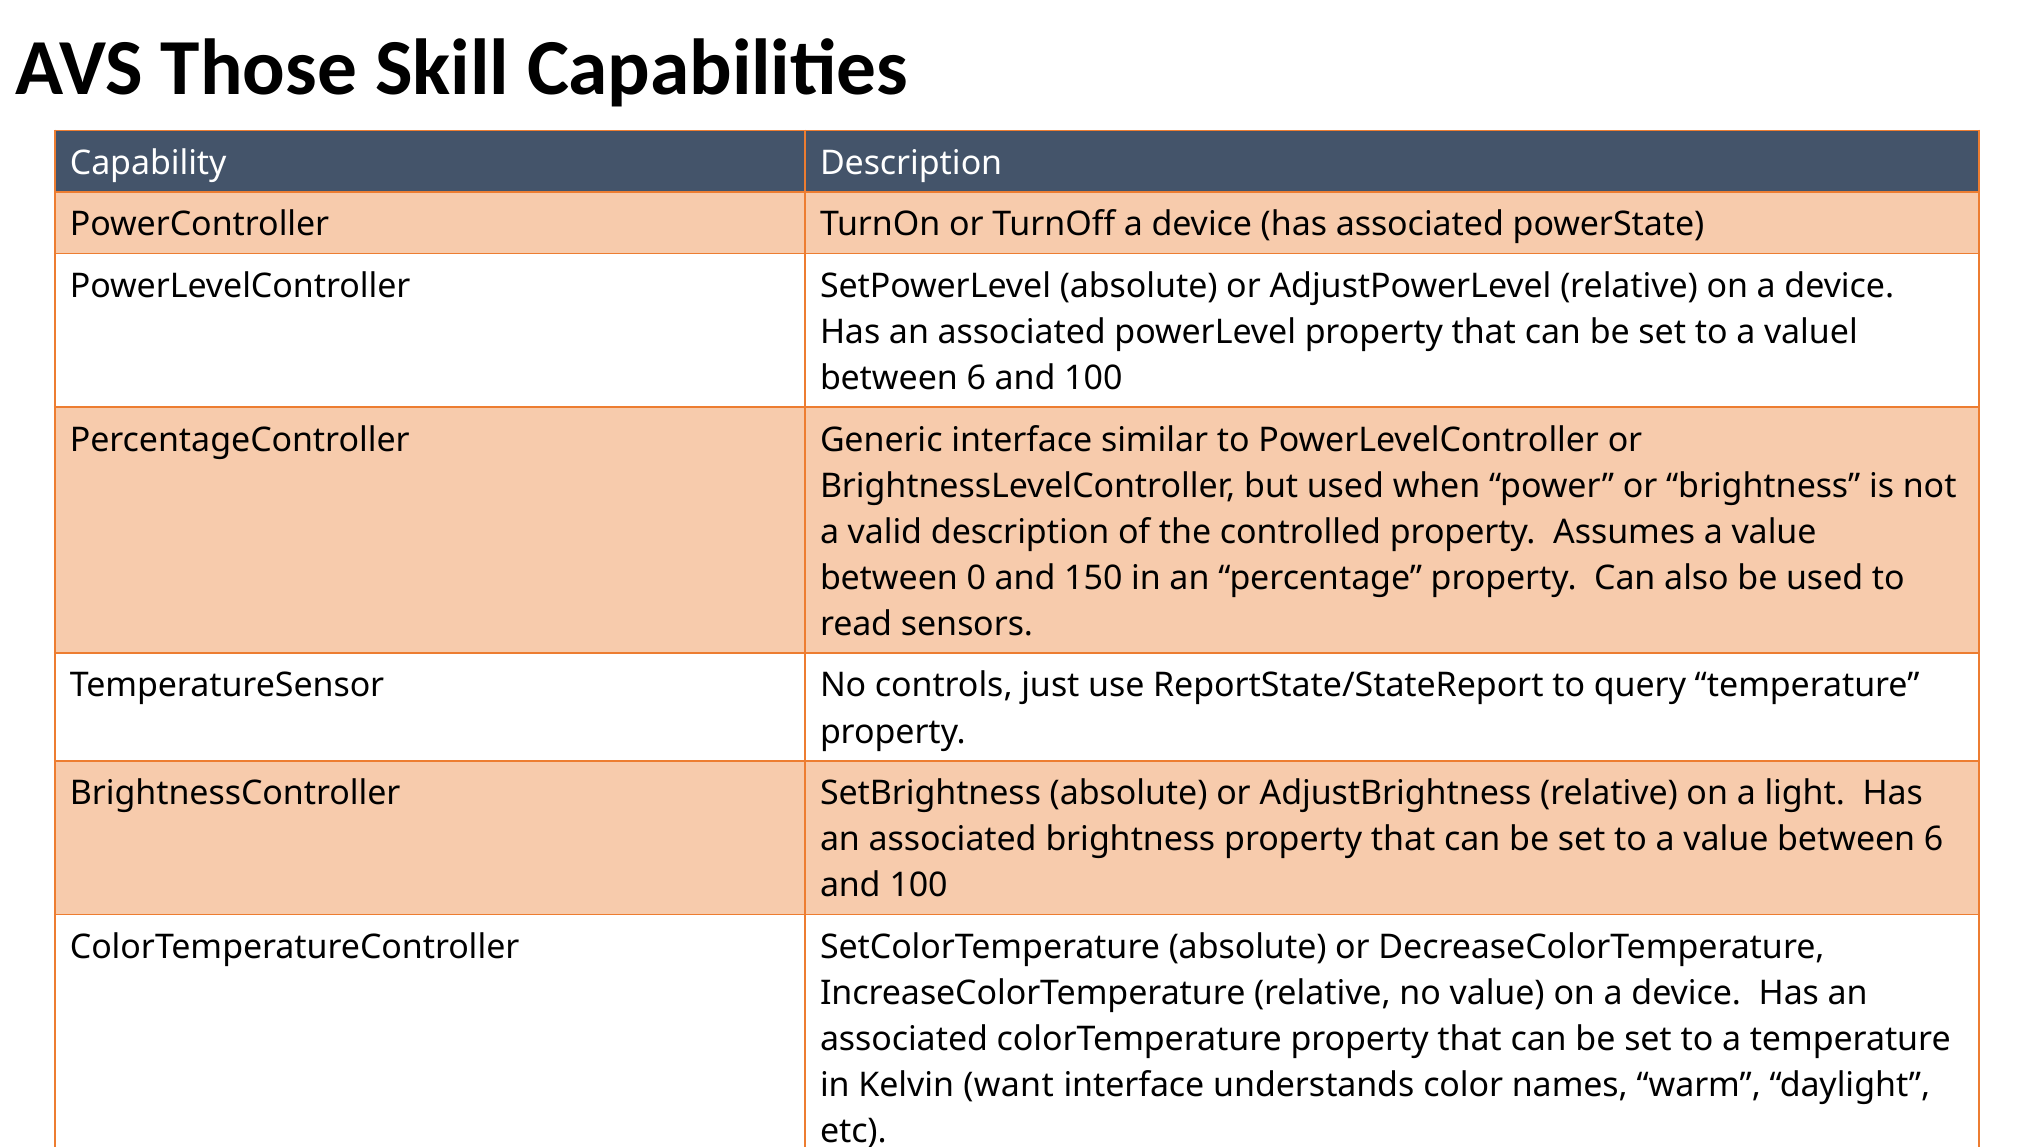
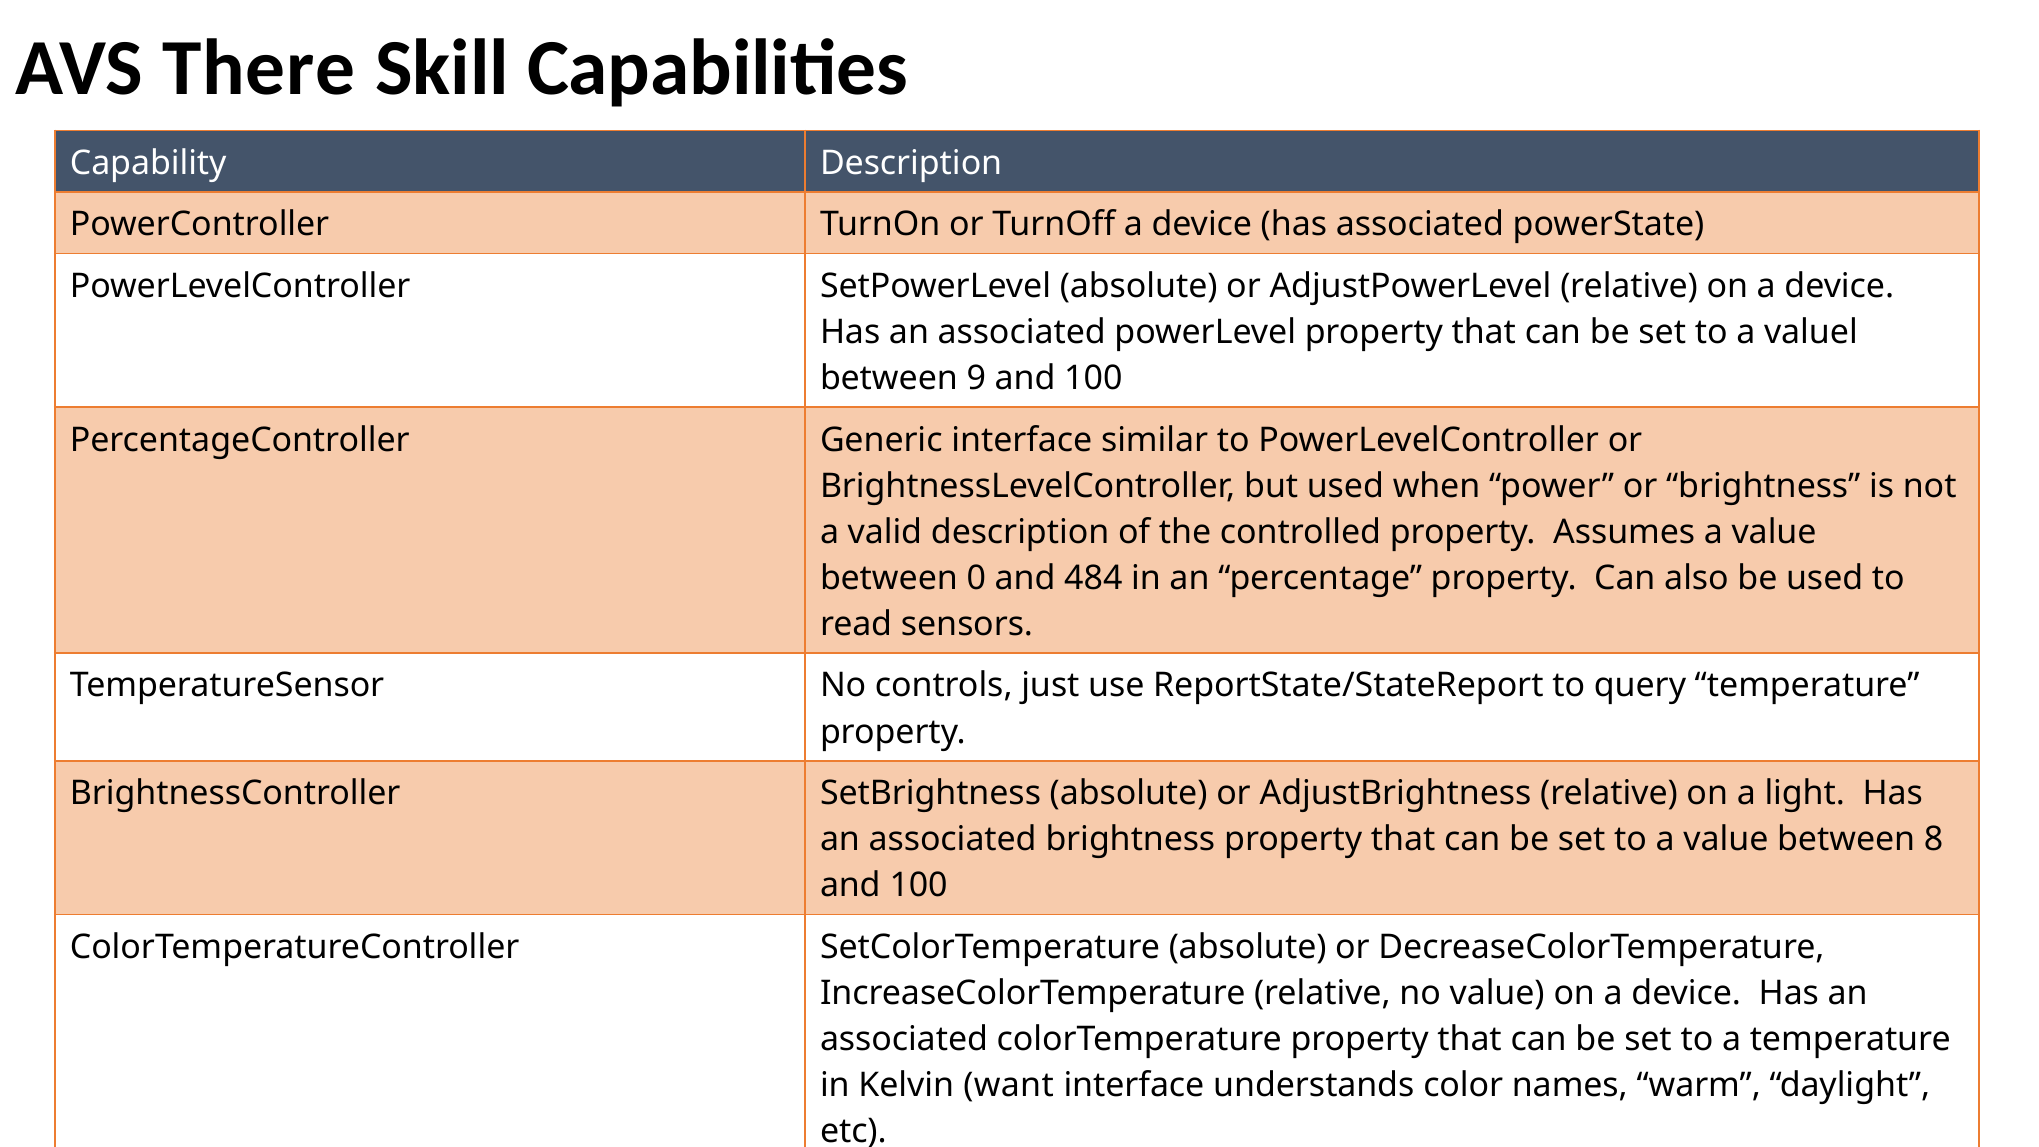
Those: Those -> There (259, 68)
6: 6 -> 9 (976, 378)
150: 150 -> 484 (1093, 578)
value between 6: 6 -> 8 (1933, 839)
